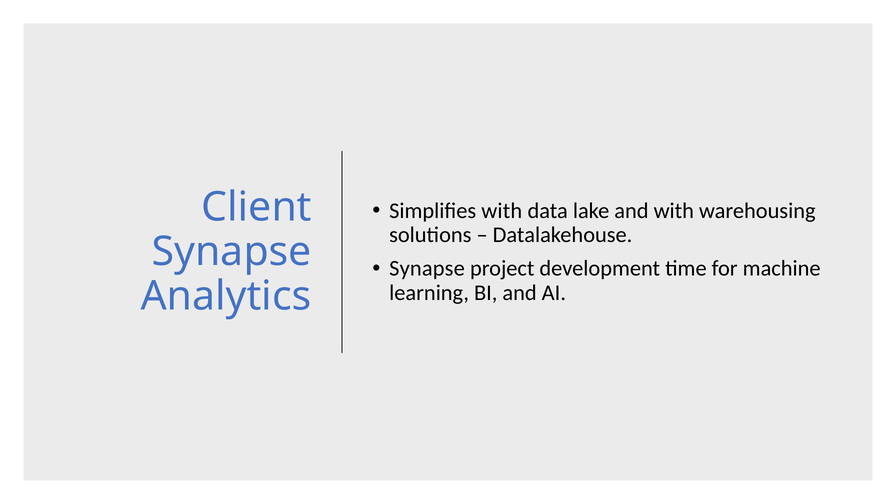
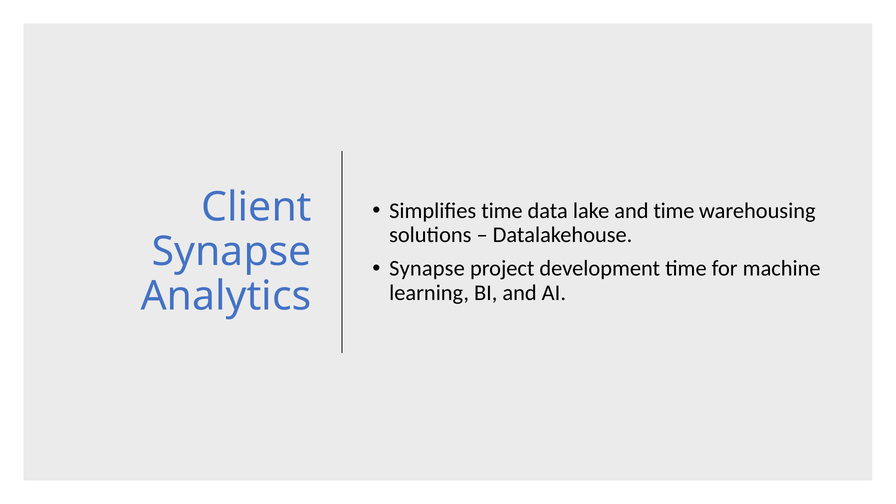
Simplifies with: with -> time (502, 211)
and with: with -> time (674, 211)
